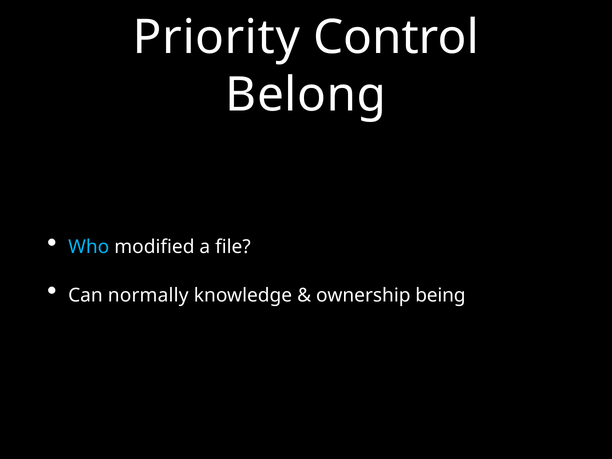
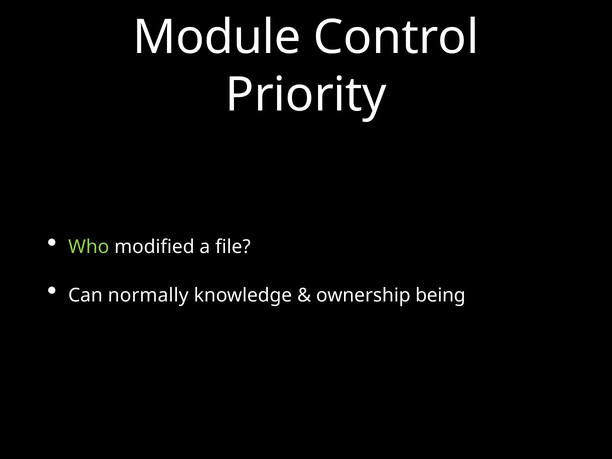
Priority: Priority -> Module (217, 37)
Belong: Belong -> Priority (306, 95)
Who colour: light blue -> light green (89, 247)
